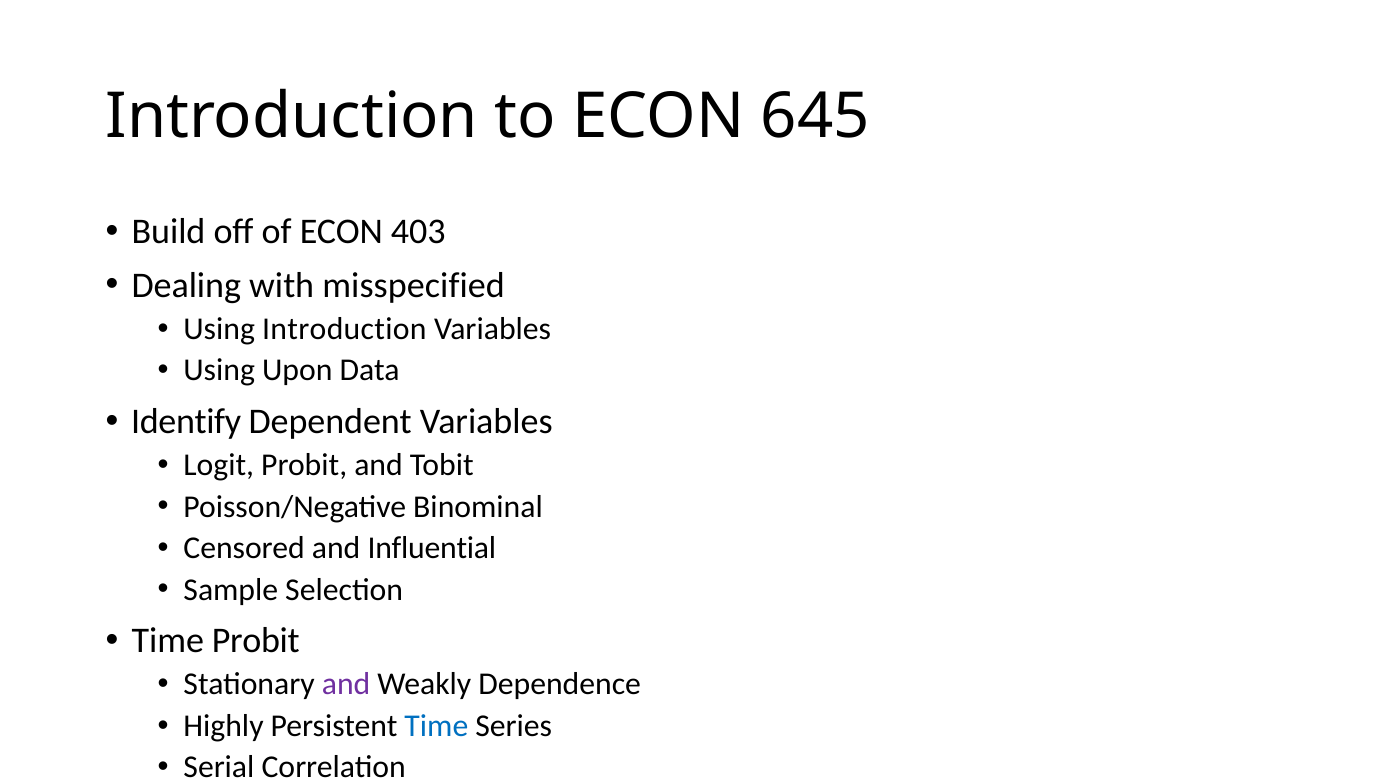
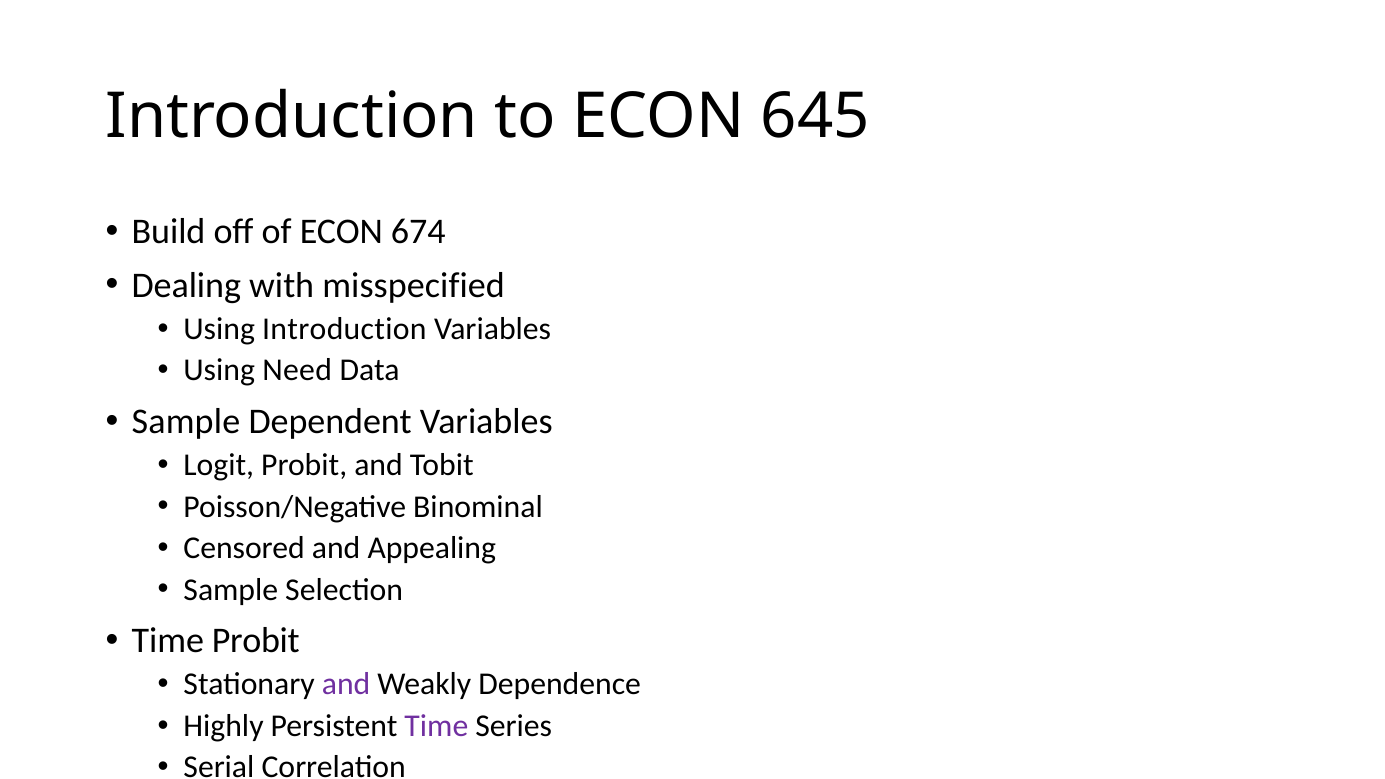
403: 403 -> 674 (418, 232)
Upon: Upon -> Need (297, 370)
Identify: Identify -> Sample (186, 422)
Influential: Influential -> Appealing (432, 548)
Time colour: blue -> purple (436, 726)
